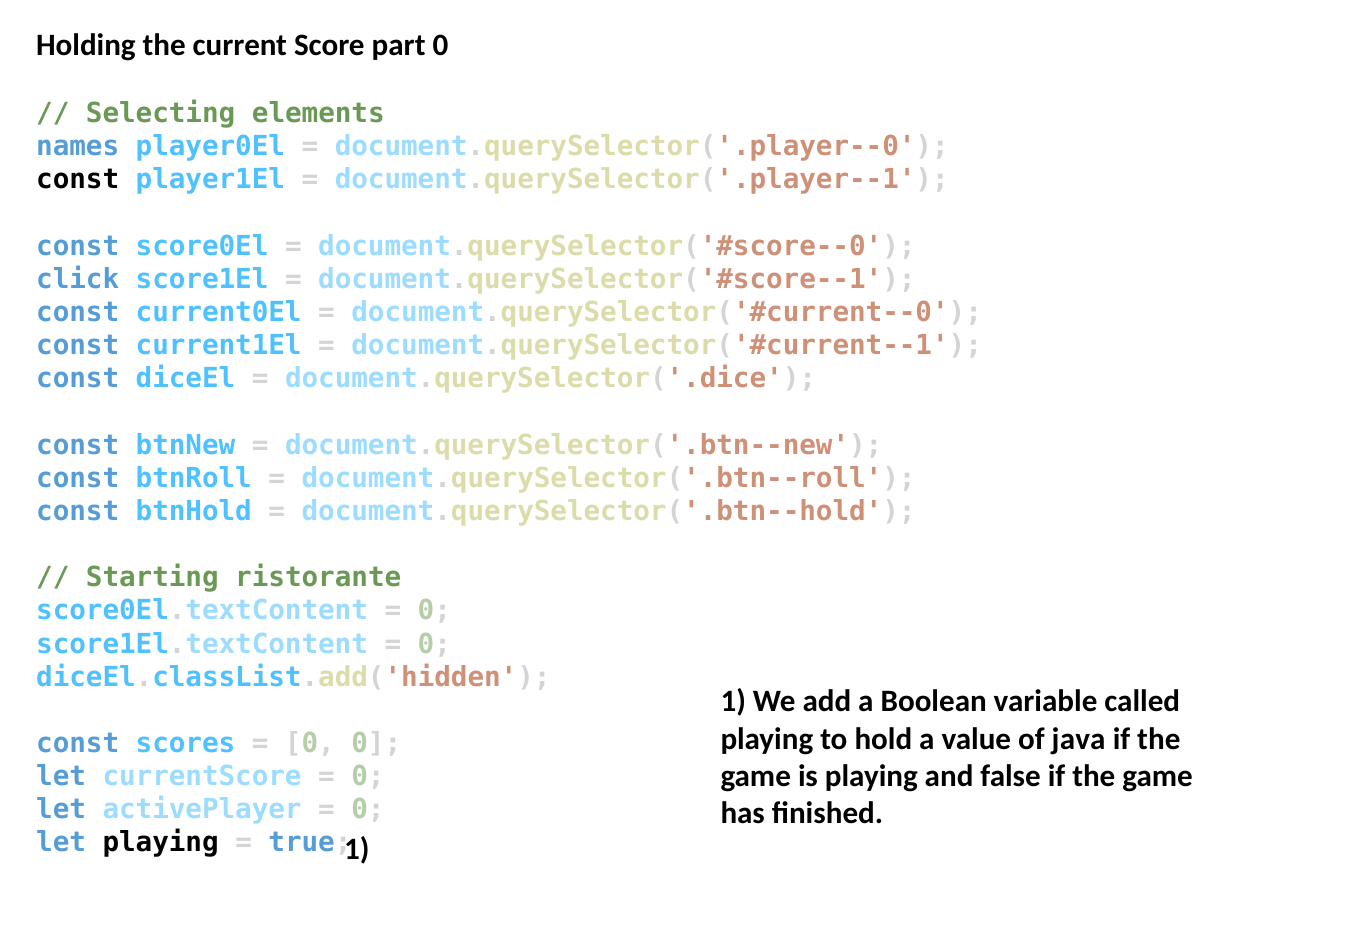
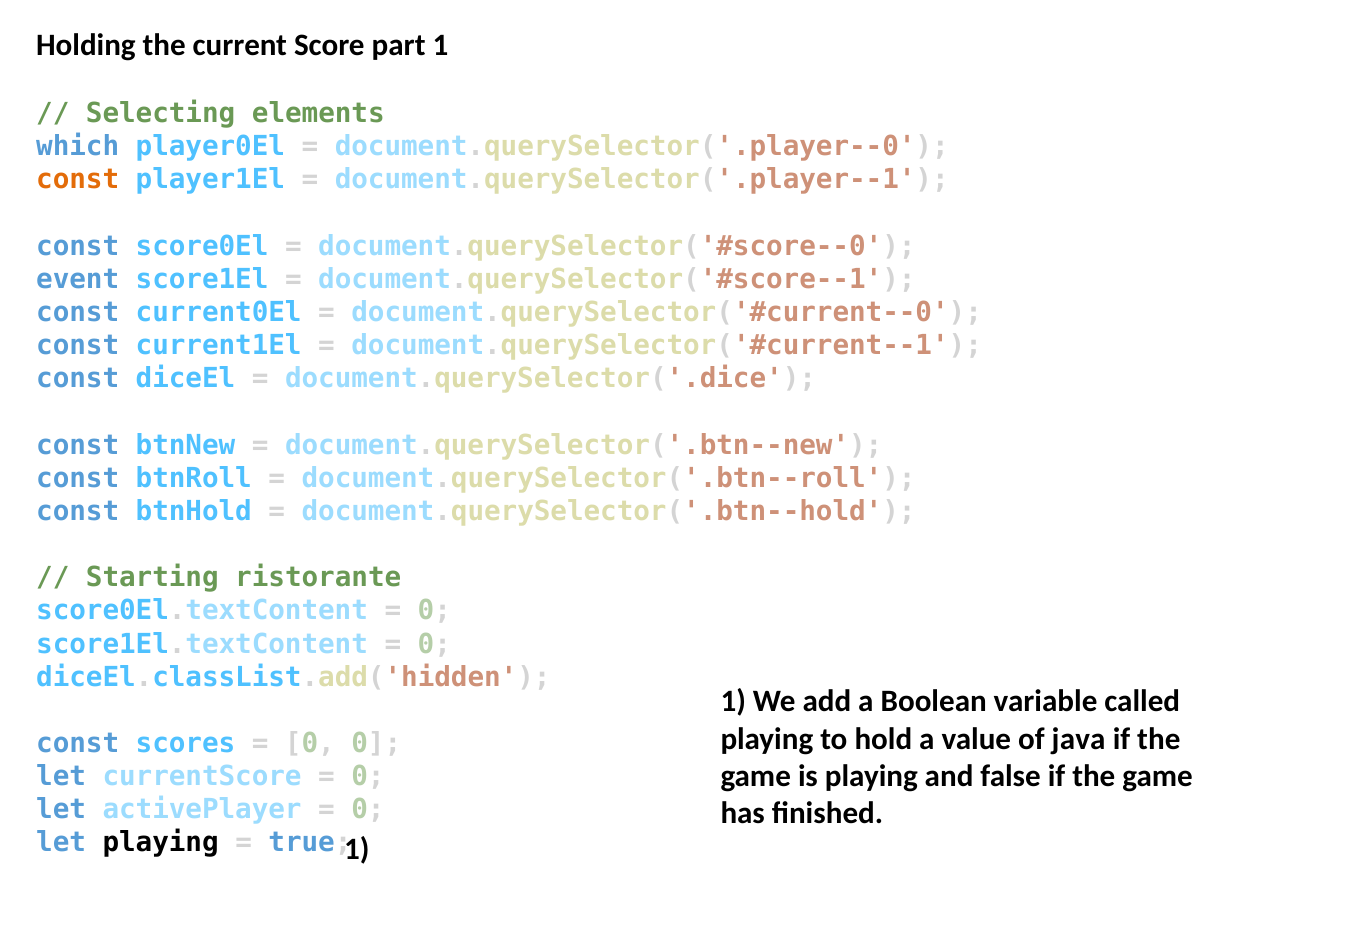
part 0: 0 -> 1 (440, 45)
names: names -> which (78, 147)
const colour: black -> orange (78, 180)
click: click -> event (78, 279)
